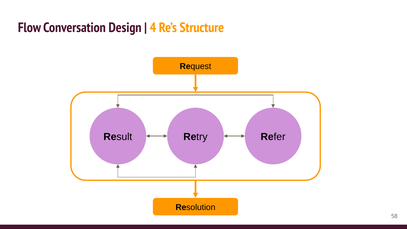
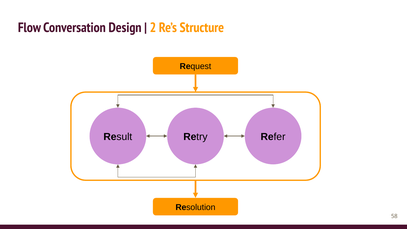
4: 4 -> 2 (153, 28)
